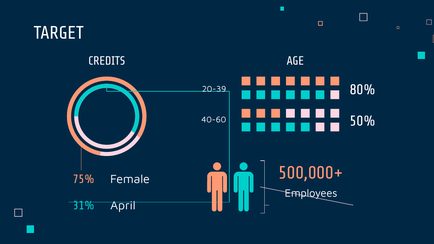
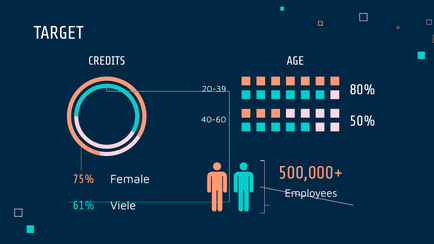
April: April -> Viele (123, 206)
31%: 31% -> 61% (84, 206)
